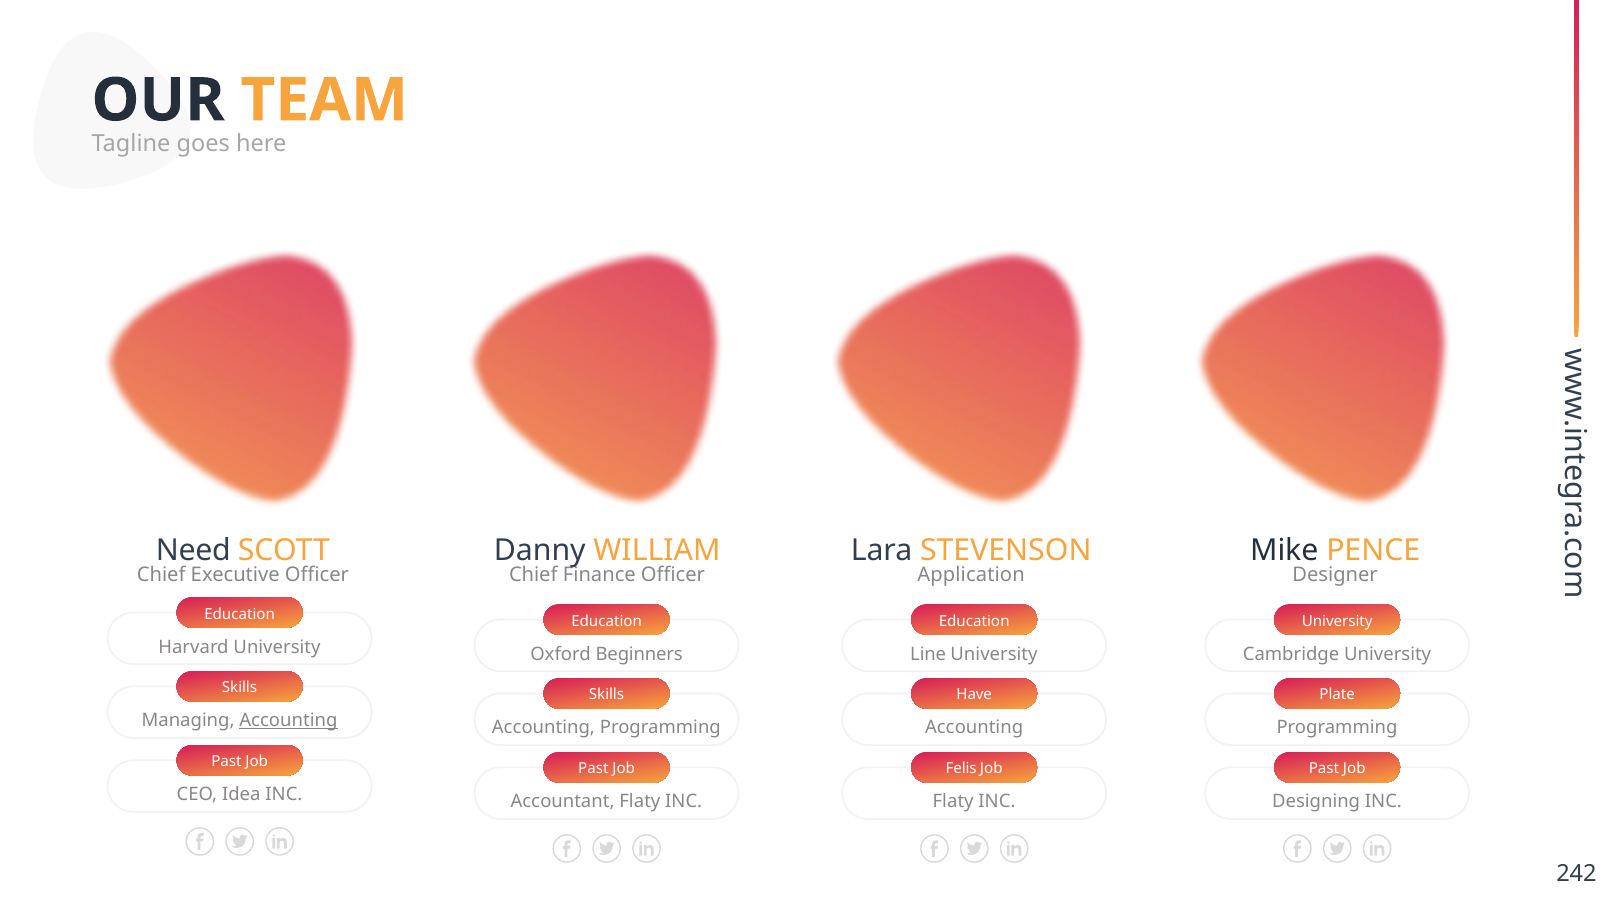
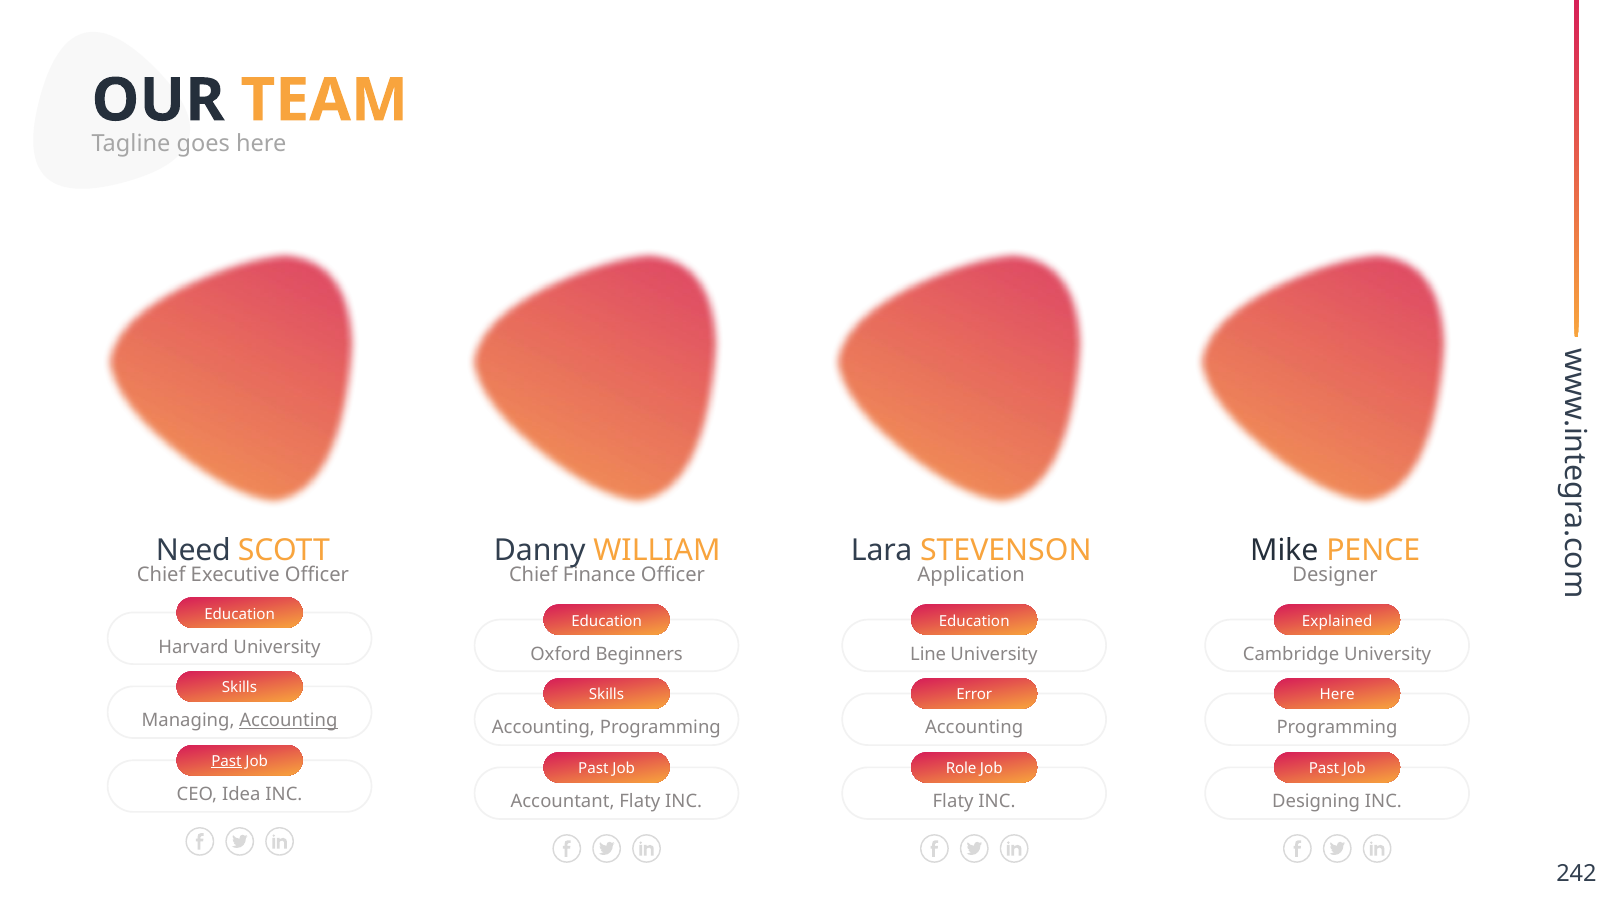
University: University -> Explained (1337, 621)
Have: Have -> Error (974, 695)
Plate: Plate -> Here (1337, 695)
Past underline: none -> present (226, 761)
Felis: Felis -> Role (961, 768)
